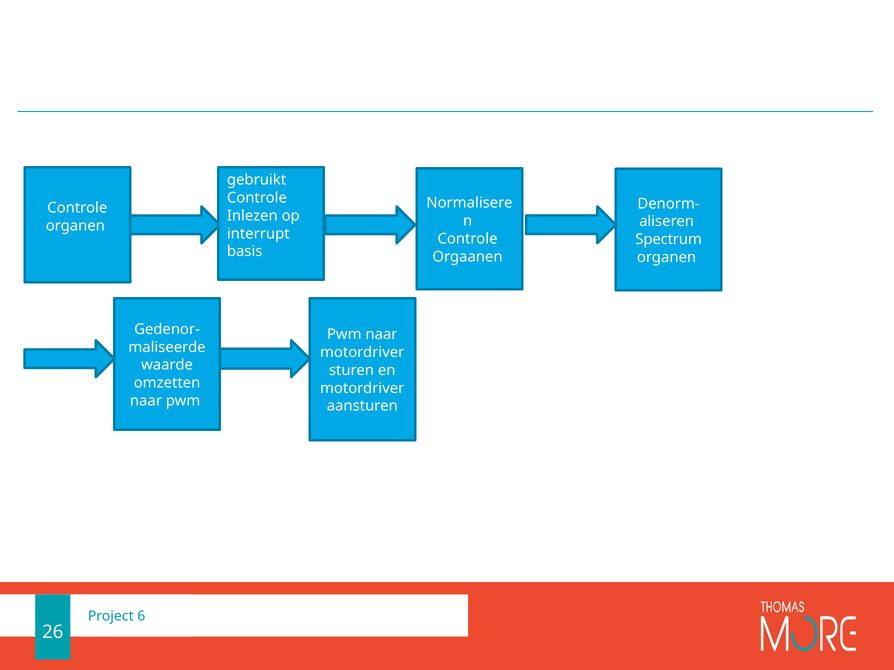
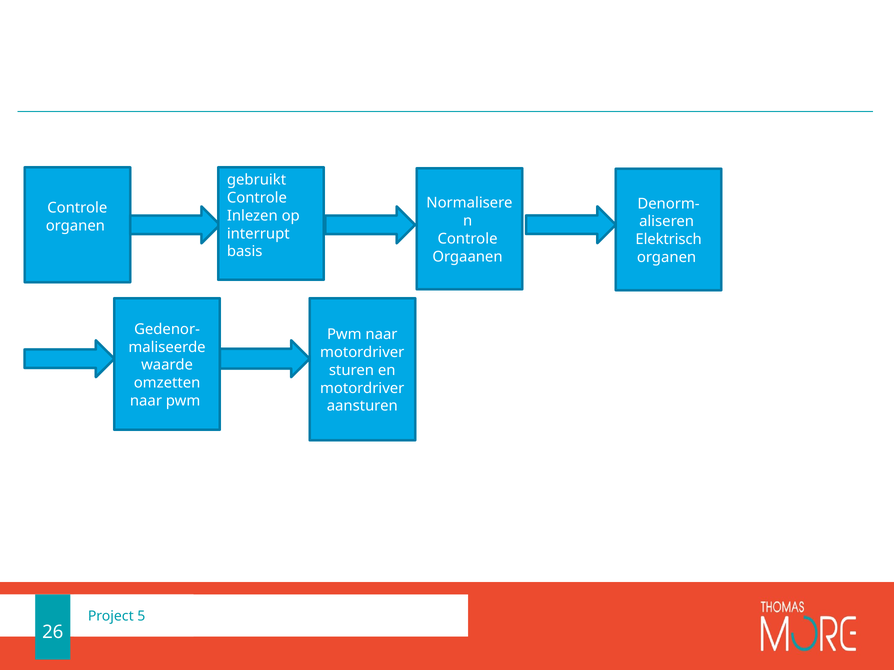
Spectrum: Spectrum -> Elektrisch (669, 240)
6: 6 -> 5 (141, 616)
